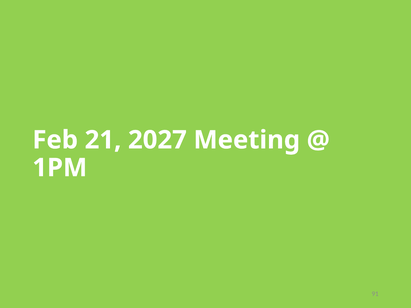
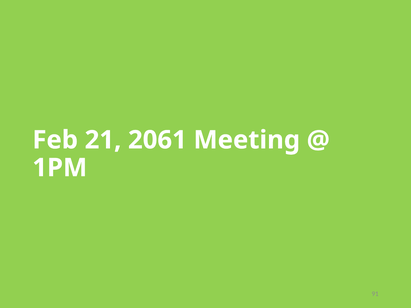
2027: 2027 -> 2061 (157, 140)
